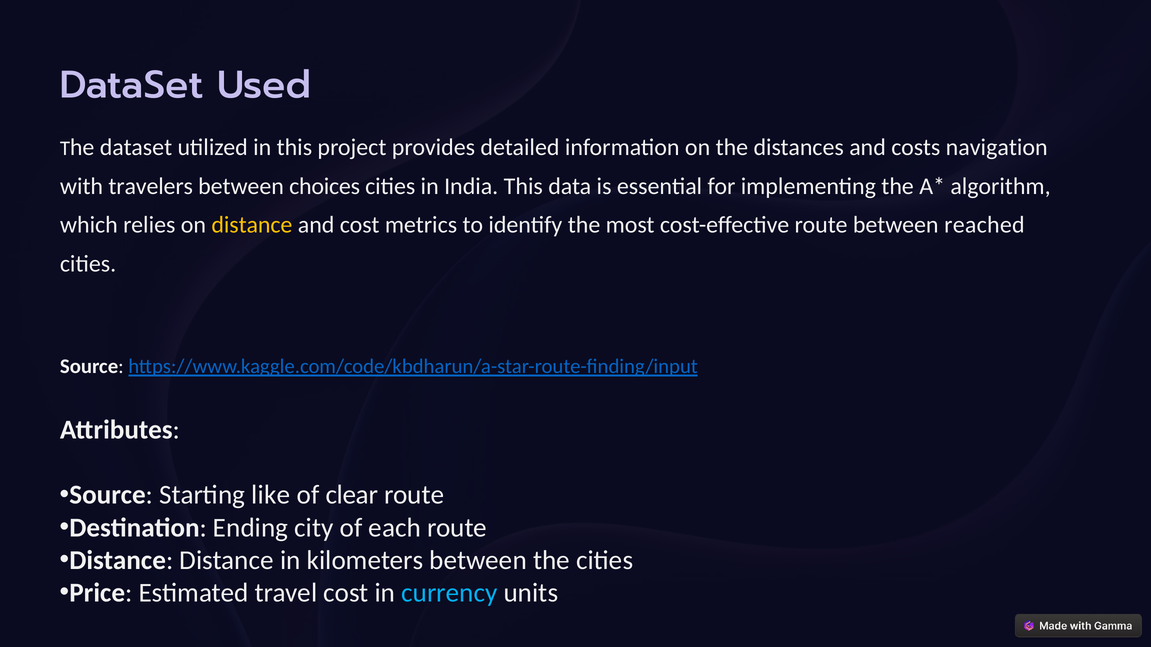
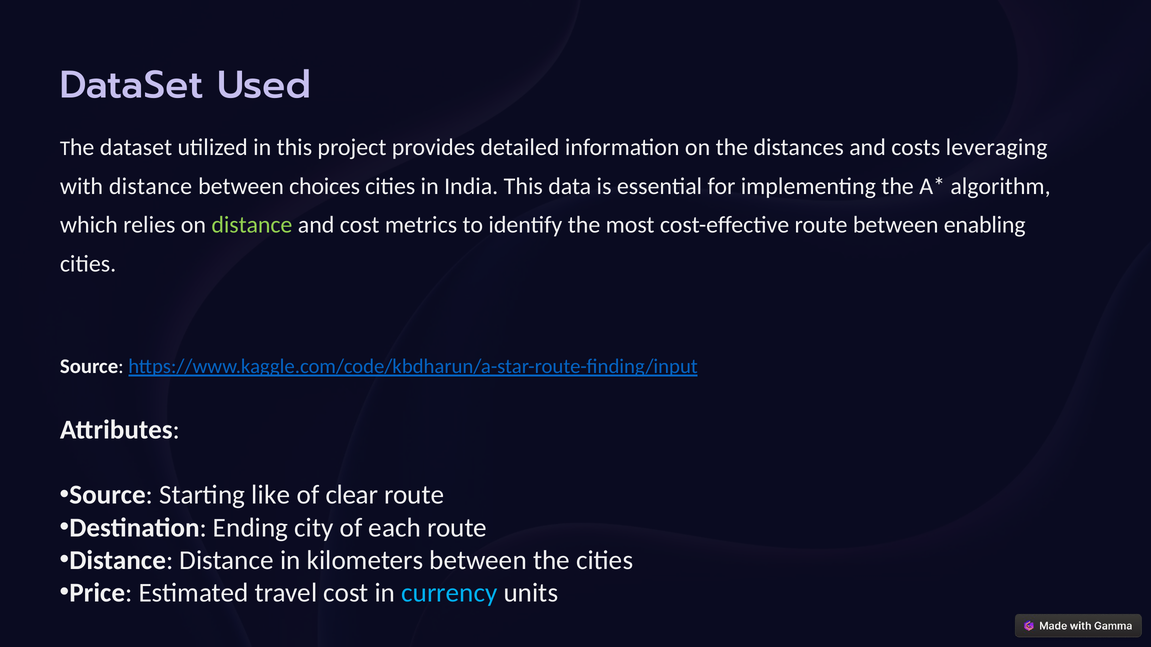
navigation: navigation -> leveraging (997, 147)
with travelers: travelers -> distance (151, 186)
distance colour: yellow -> light green (252, 225)
reached: reached -> enabling (985, 225)
